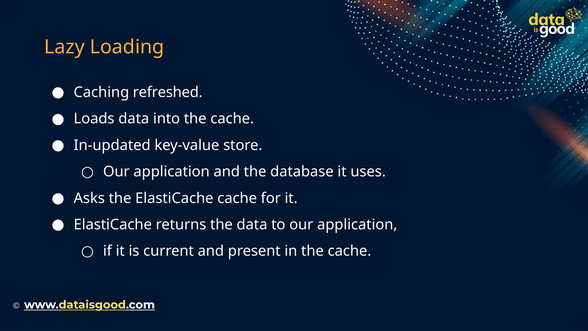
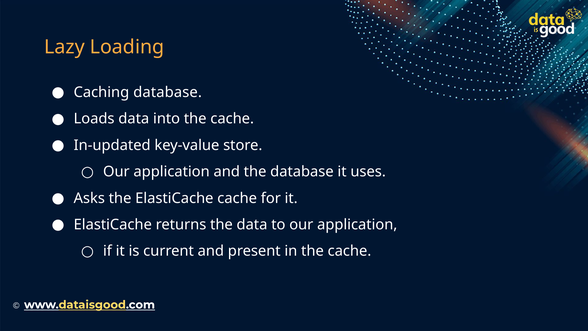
Caching refreshed: refreshed -> database (168, 92)
